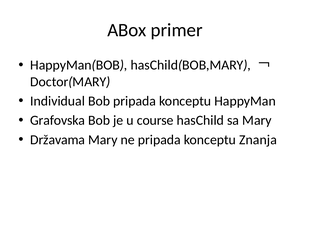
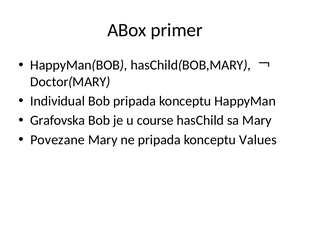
Državama: Državama -> Povezane (58, 139)
Znanja: Znanja -> Values (258, 139)
